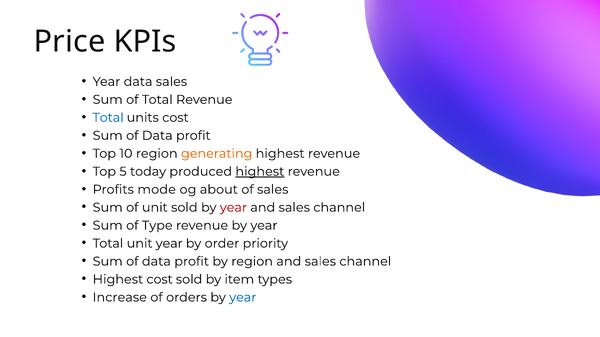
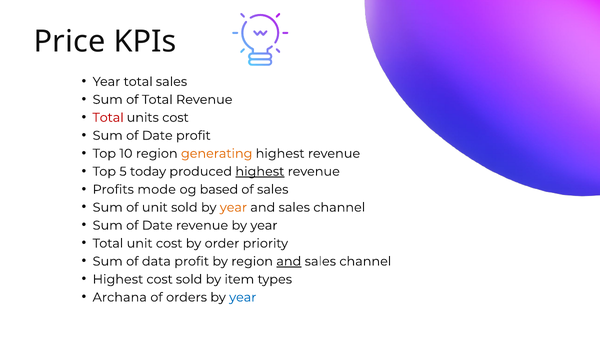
Year data: data -> total (138, 82)
Total colour: blue -> red (108, 118)
Data: Data -> Date (157, 136)
about: about -> based (219, 190)
year colour: red -> orange (233, 208)
Type: Type -> Date (157, 226)
unit year: year -> cost (169, 244)
and underline: none -> present (289, 262)
Increase: Increase -> Archana (120, 298)
